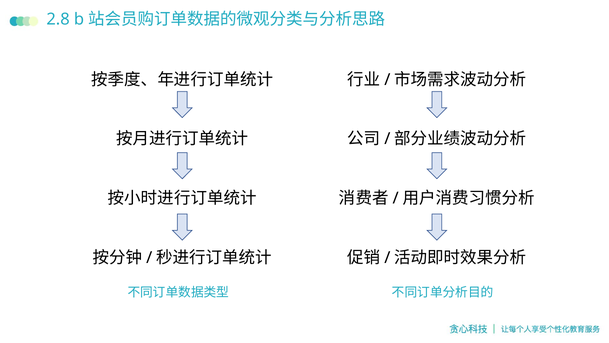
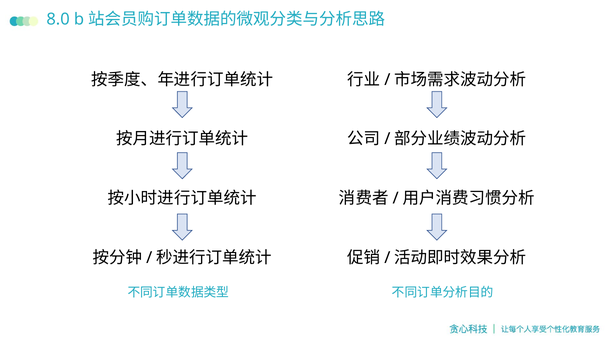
2.8: 2.8 -> 8.0 (58, 19)
